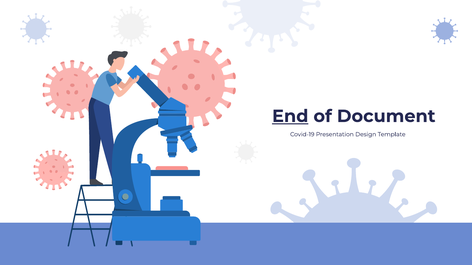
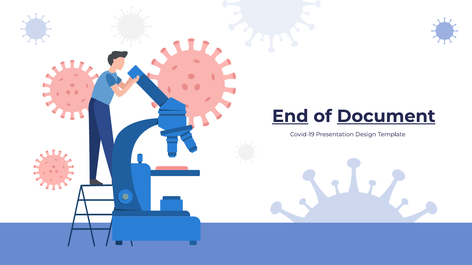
Document underline: none -> present (386, 116)
